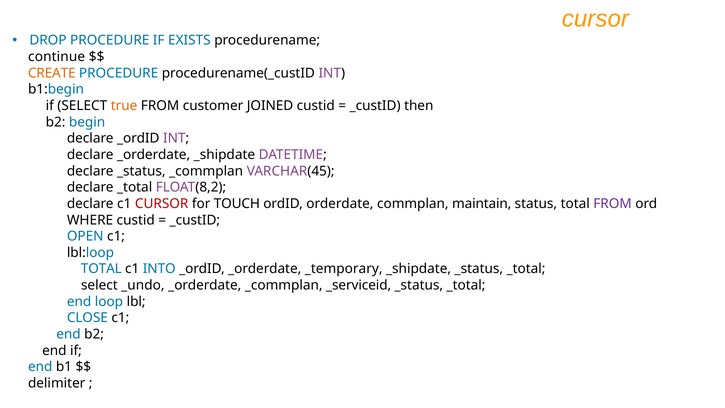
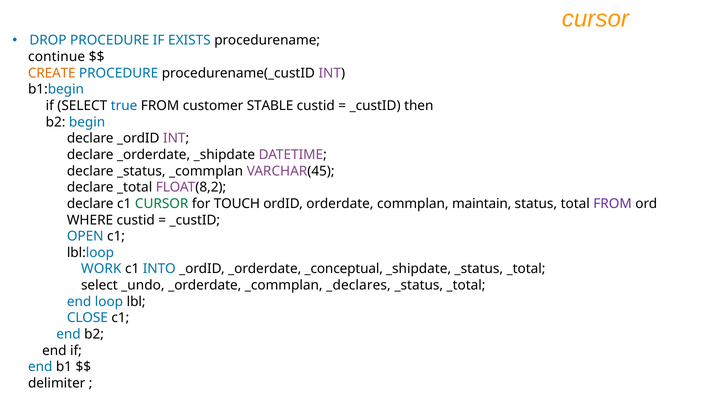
true colour: orange -> blue (124, 106)
JOINED: JOINED -> STABLE (270, 106)
CURSOR colour: red -> green (162, 204)
TOTAL: TOTAL -> WORK (101, 269)
_temporary: _temporary -> _conceptual (344, 269)
_serviceid: _serviceid -> _declares (359, 285)
